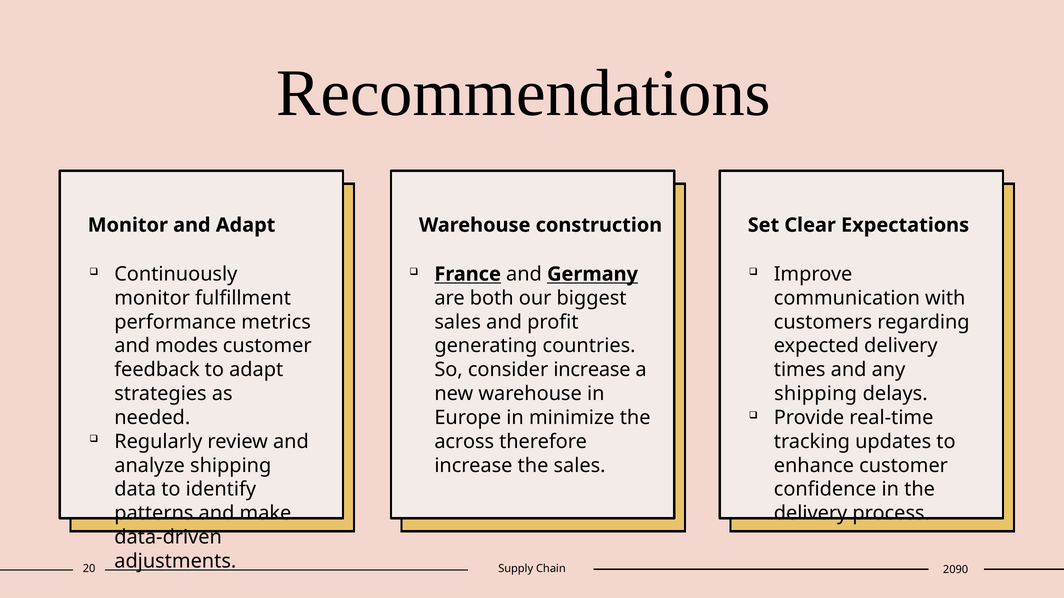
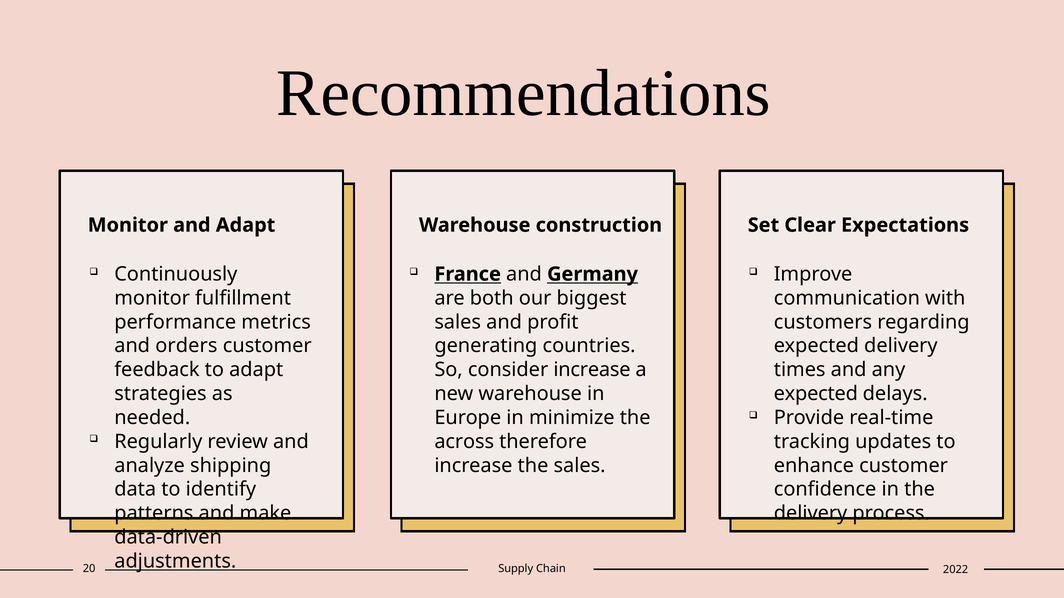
modes: modes -> orders (186, 346)
shipping: shipping -> expected (816, 394)
2090: 2090 -> 2022 (956, 570)
